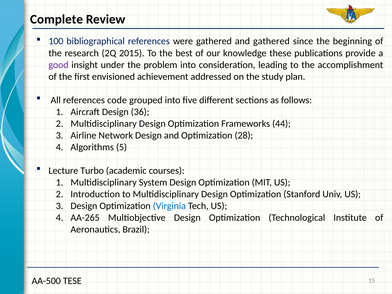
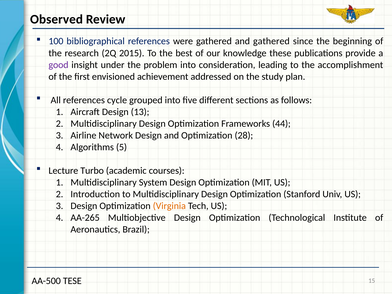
Complete: Complete -> Observed (56, 19)
code: code -> cycle (117, 100)
36: 36 -> 13 (140, 112)
Virginia colour: blue -> orange (169, 206)
